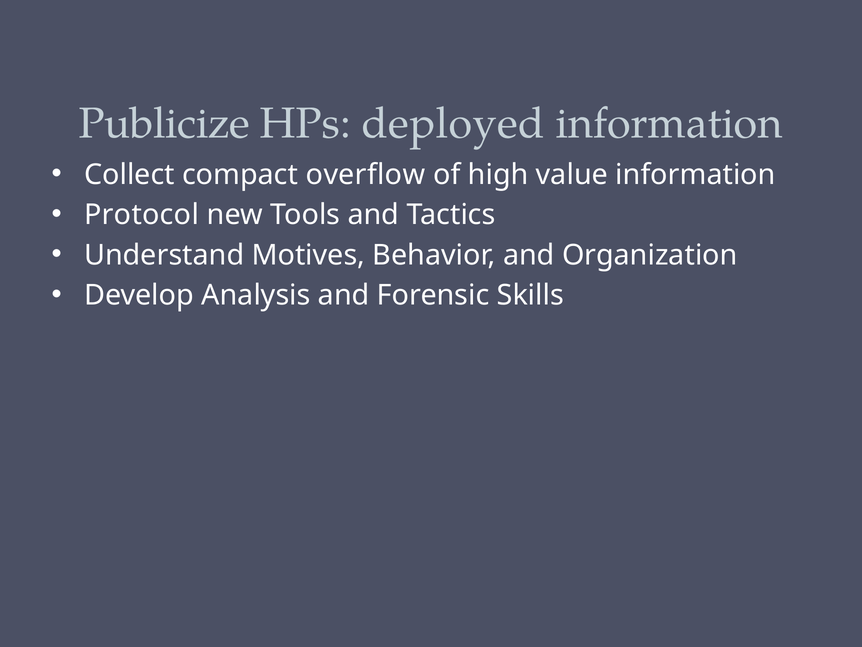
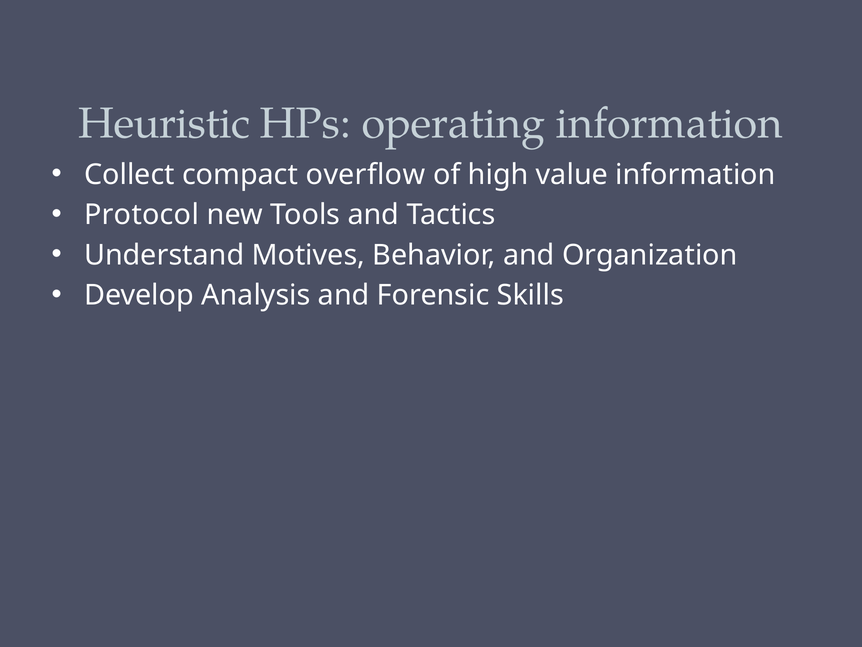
Publicize: Publicize -> Heuristic (164, 124)
deployed: deployed -> operating (453, 124)
